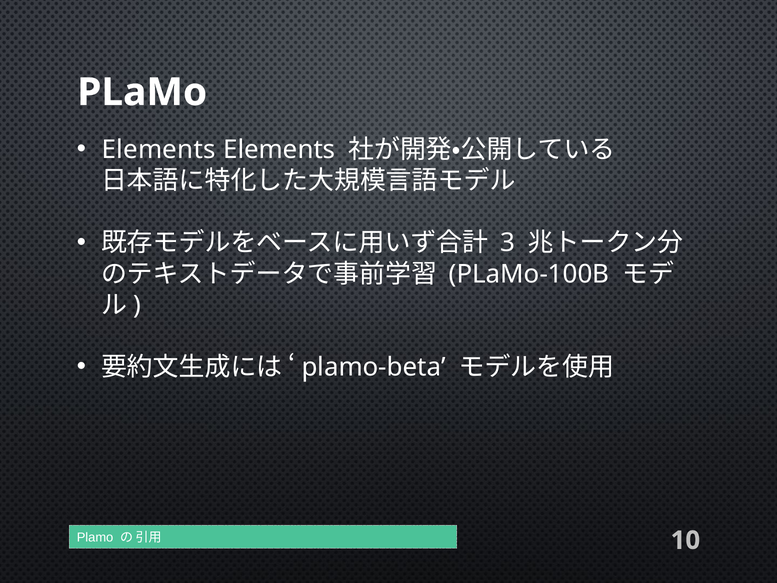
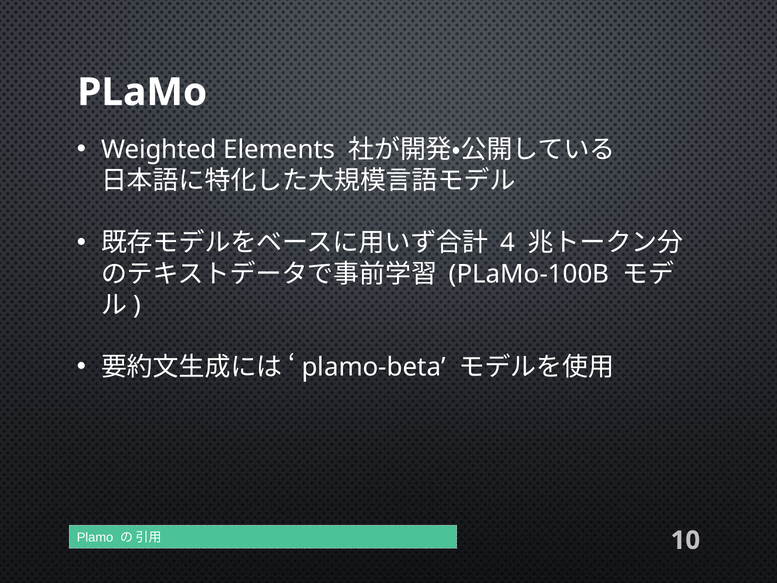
Elements: Elements -> Weighted (159, 150)
3: 3 -> 4 (508, 243)
